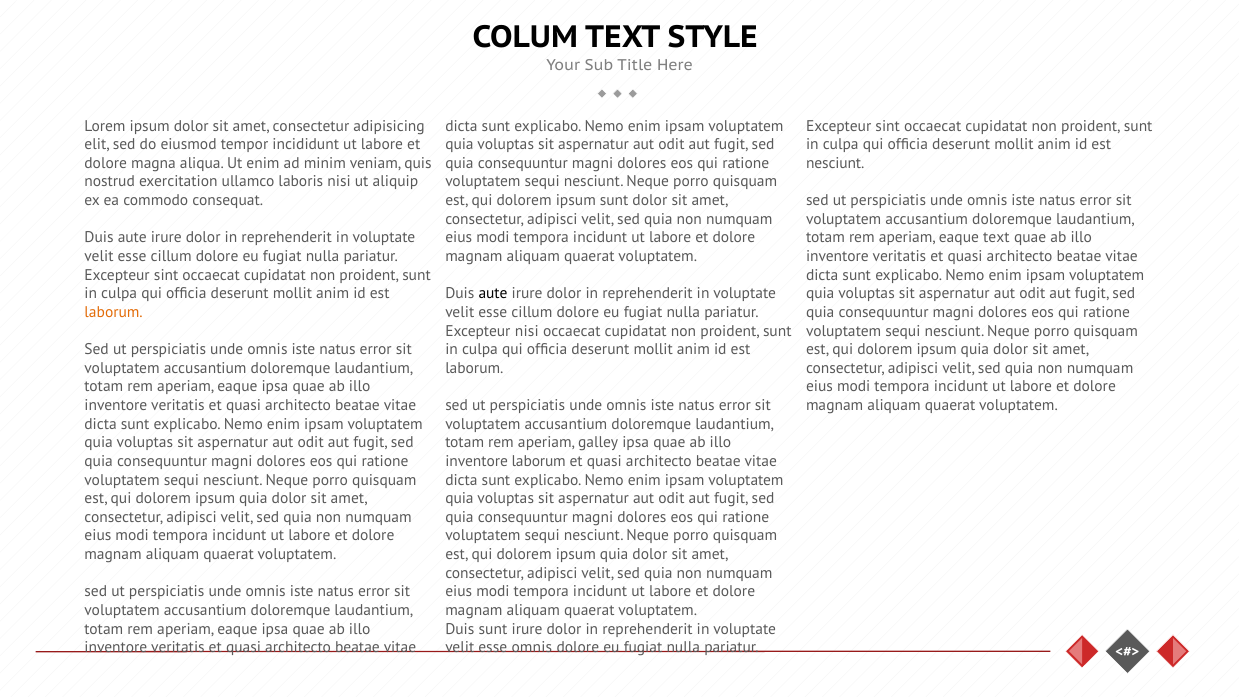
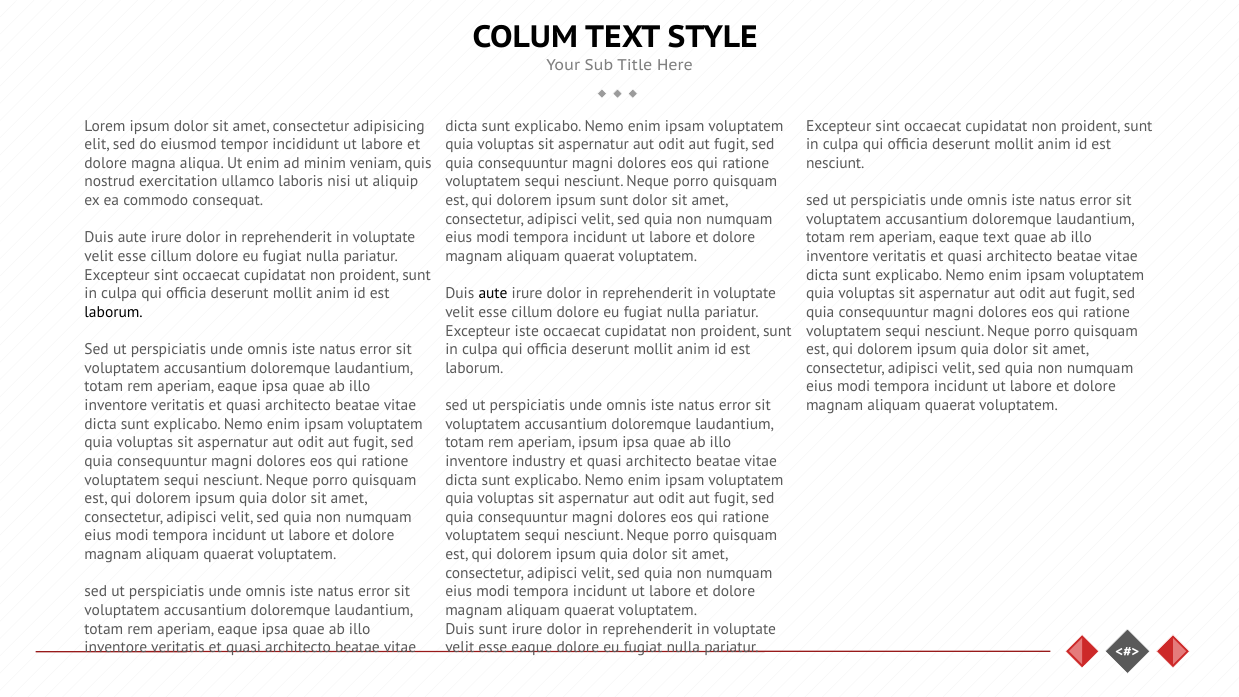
laborum colour: orange -> black (114, 312)
Excepteur nisi: nisi -> iste (527, 331)
aperiam galley: galley -> ipsum (598, 443)
inventore laborum: laborum -> industry (539, 461)
esse omnis: omnis -> eaque (532, 648)
